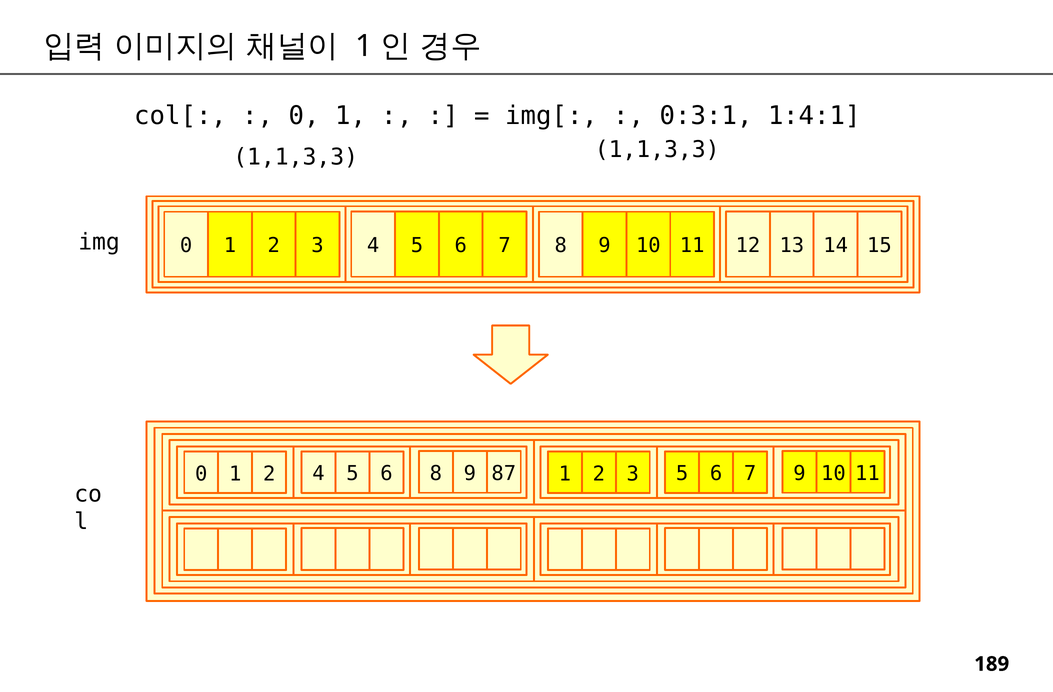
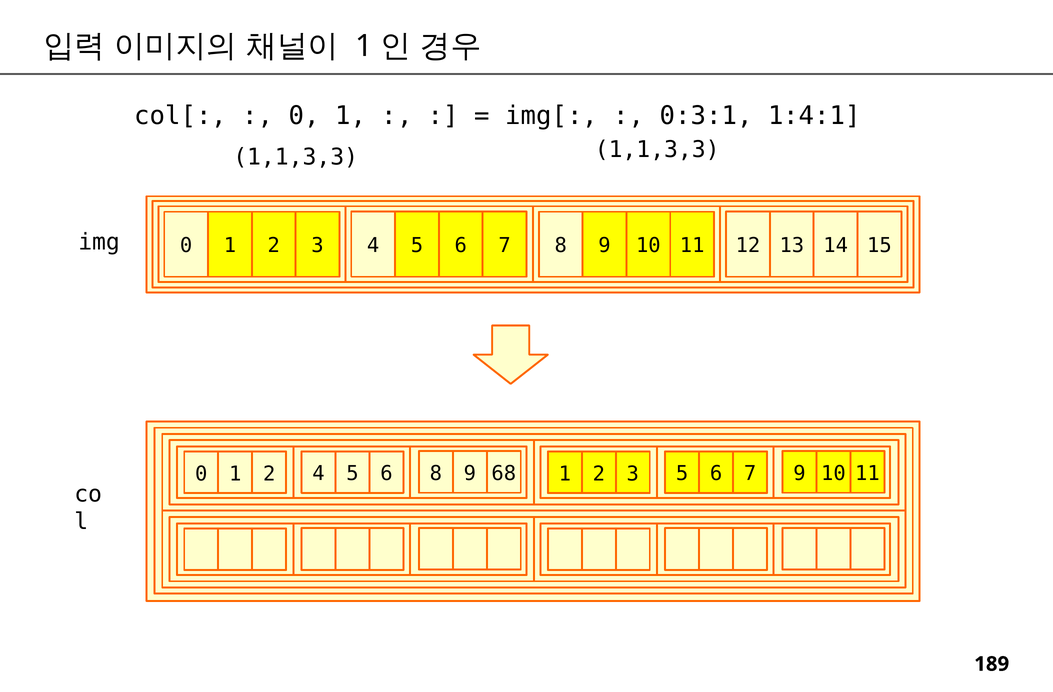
87: 87 -> 68 (504, 473)
